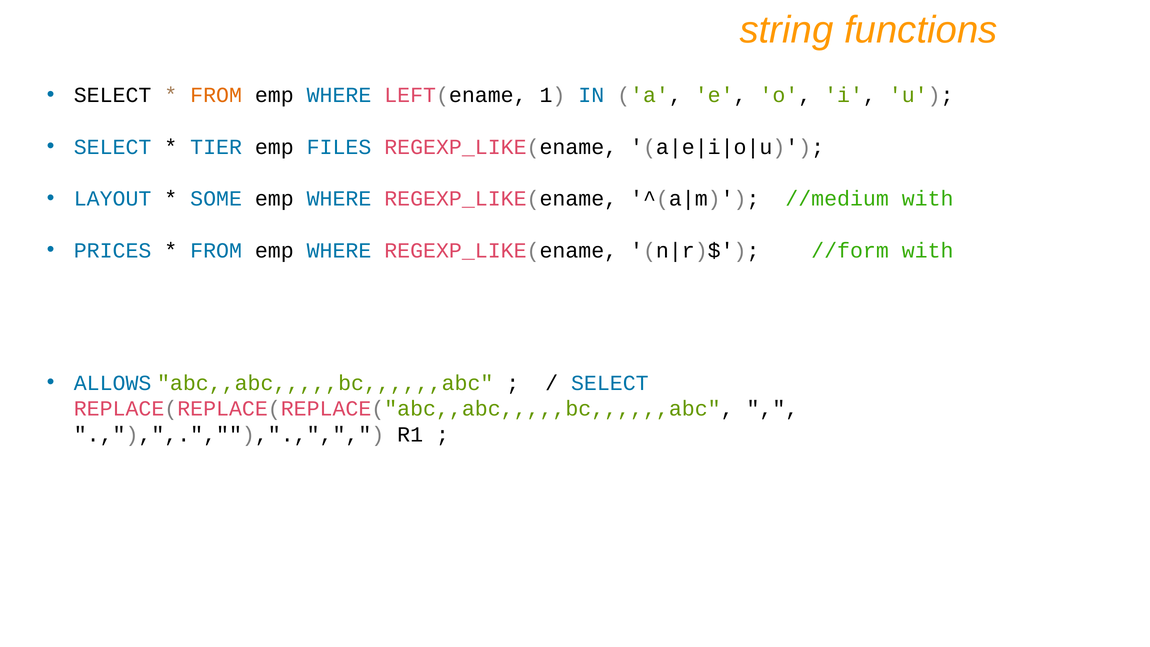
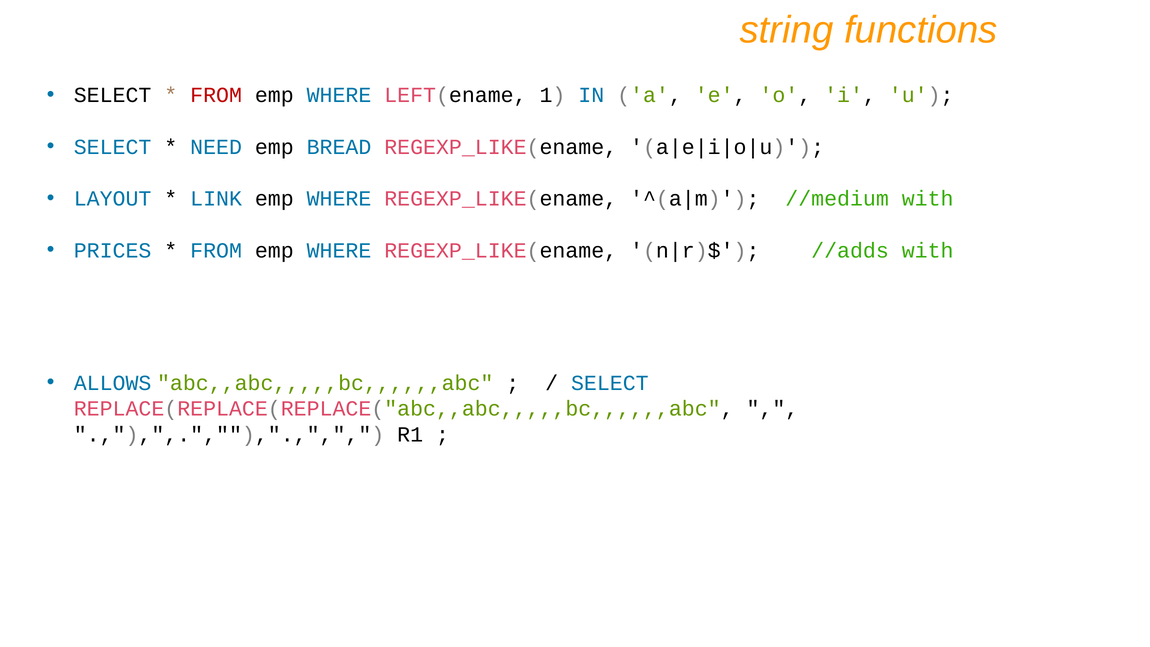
FROM colour: orange -> red (216, 95)
TIER: TIER -> NEED (216, 147)
FILES: FILES -> BREAD (339, 147)
SOME: SOME -> LINK (216, 199)
//form: //form -> //adds (850, 250)
